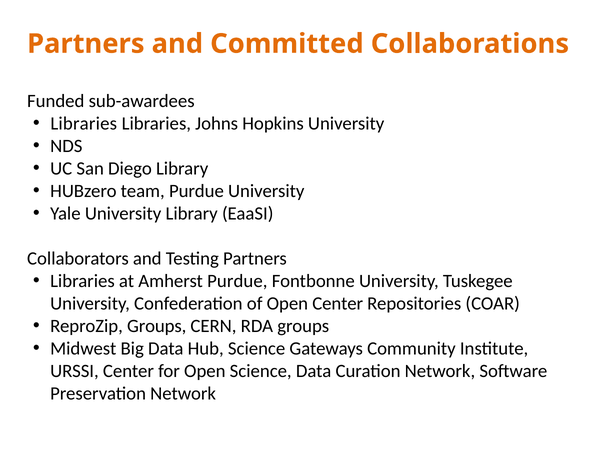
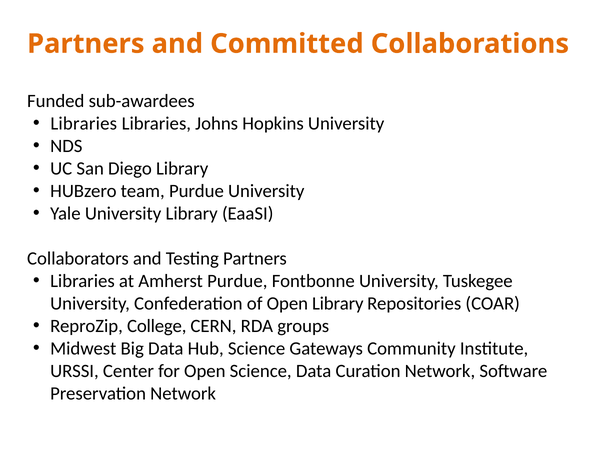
Open Center: Center -> Library (338, 304)
ReproZip Groups: Groups -> College (157, 326)
